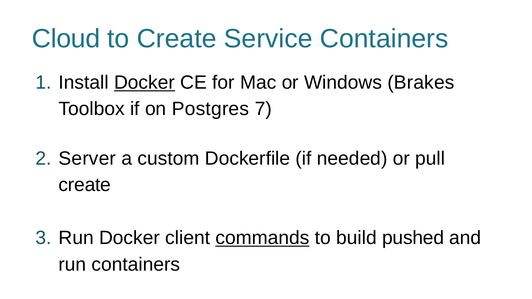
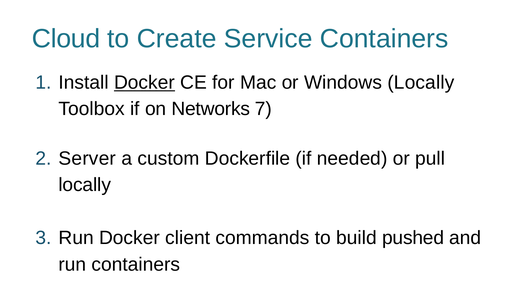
Windows Brakes: Brakes -> Locally (421, 83)
Postgres: Postgres -> Networks (211, 109)
create: create -> locally (85, 185)
commands underline: present -> none (262, 238)
